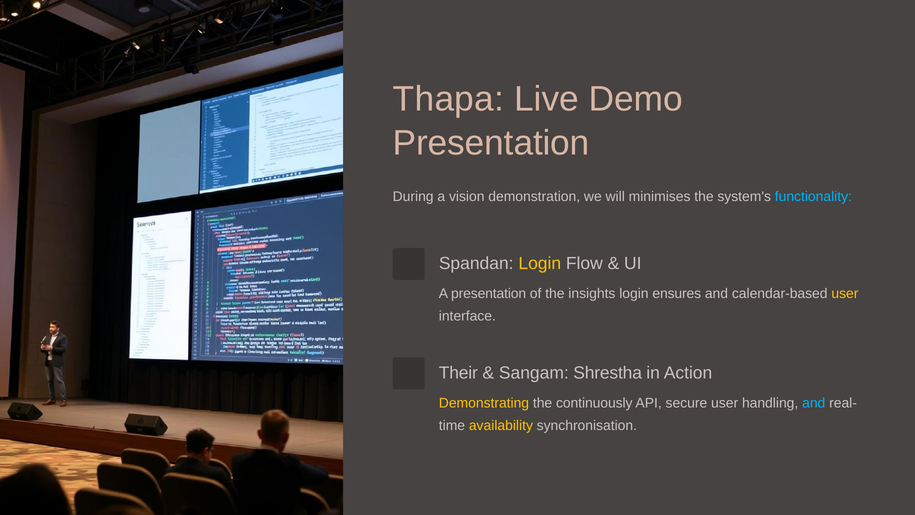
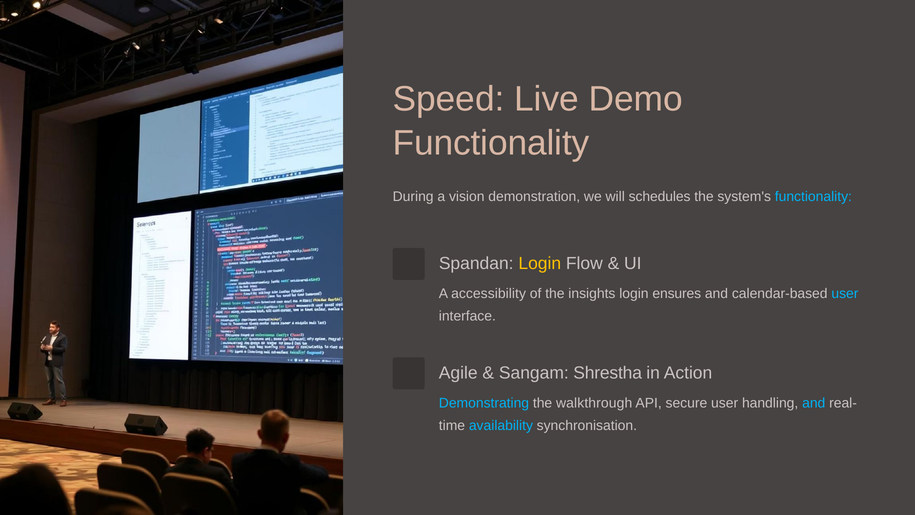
Thapa: Thapa -> Speed (449, 99)
Presentation: Presentation -> Functionality (491, 143)
minimises: minimises -> schedules (660, 197)
A presentation: presentation -> accessibility (489, 293)
user colour: yellow -> light blue (845, 293)
Their: Their -> Agile (458, 373)
Demonstrating colour: yellow -> light blue (484, 403)
continuously: continuously -> walkthrough (594, 403)
availability colour: yellow -> light blue (501, 425)
